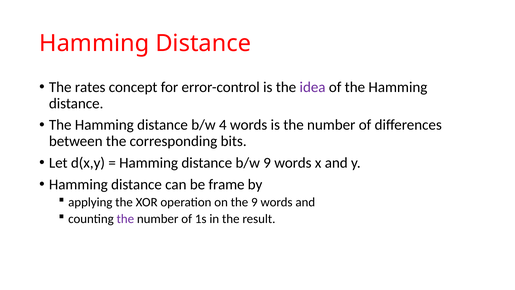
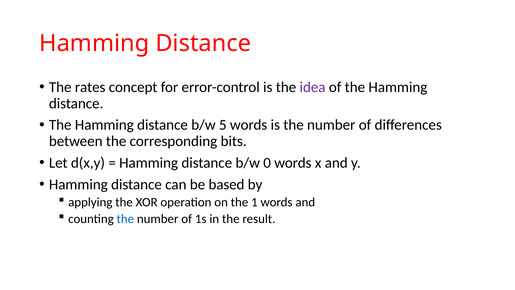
4: 4 -> 5 (223, 125)
b/w 9: 9 -> 0 (267, 163)
frame: frame -> based (227, 184)
the 9: 9 -> 1 (254, 202)
the colour: purple -> blue (125, 219)
